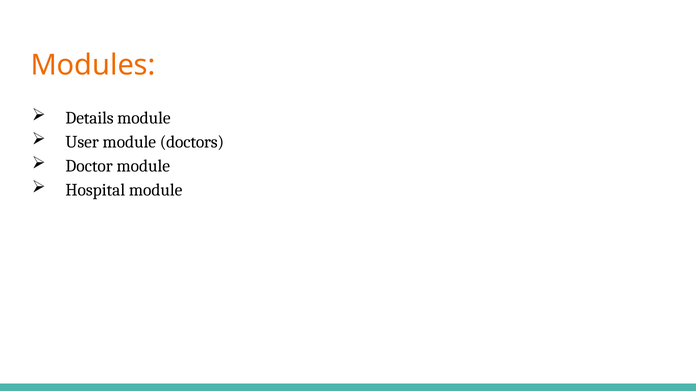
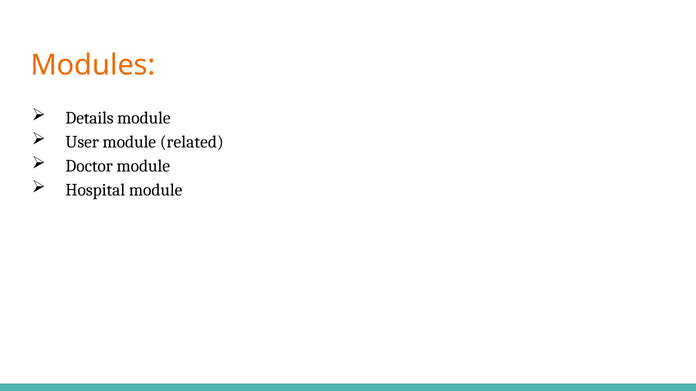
doctors: doctors -> related (192, 142)
